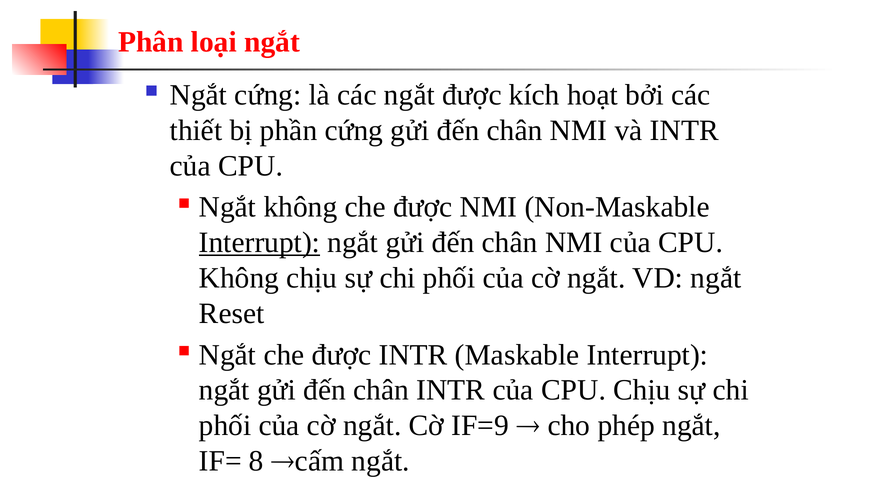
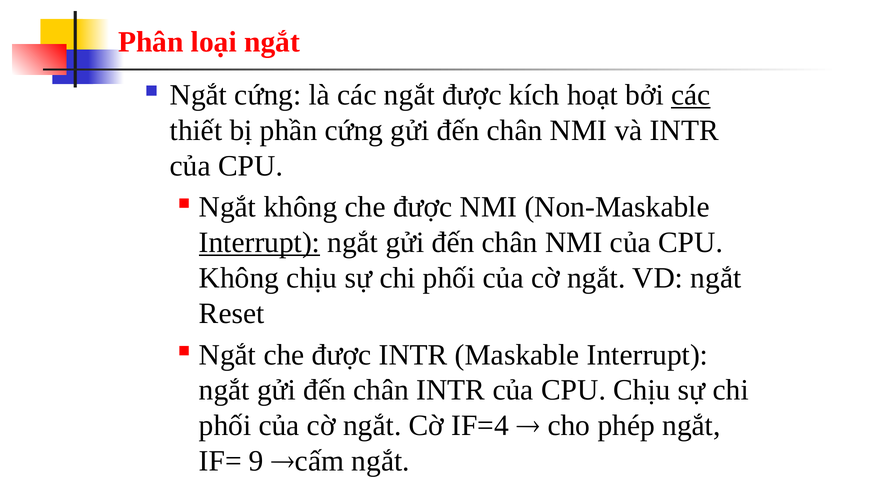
các underline: none -> present (691, 95)
IF=9: IF=9 -> IF=4 (480, 425)
8: 8 -> 9 (256, 461)
